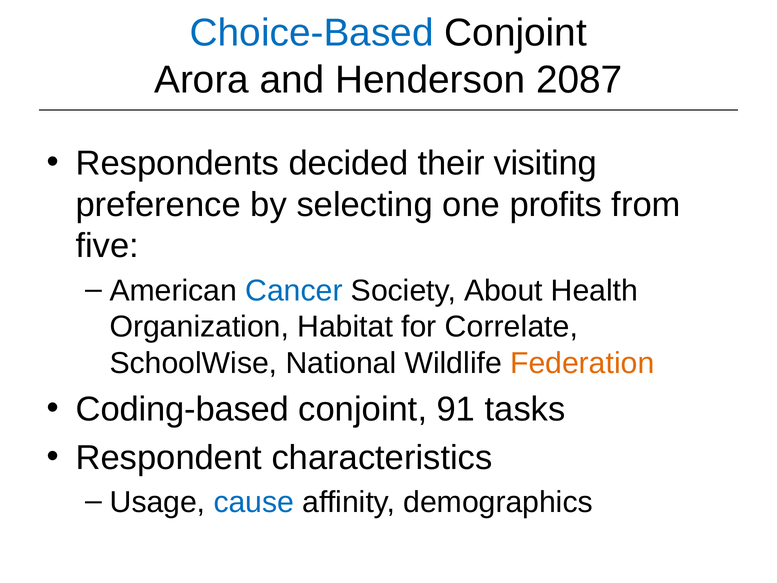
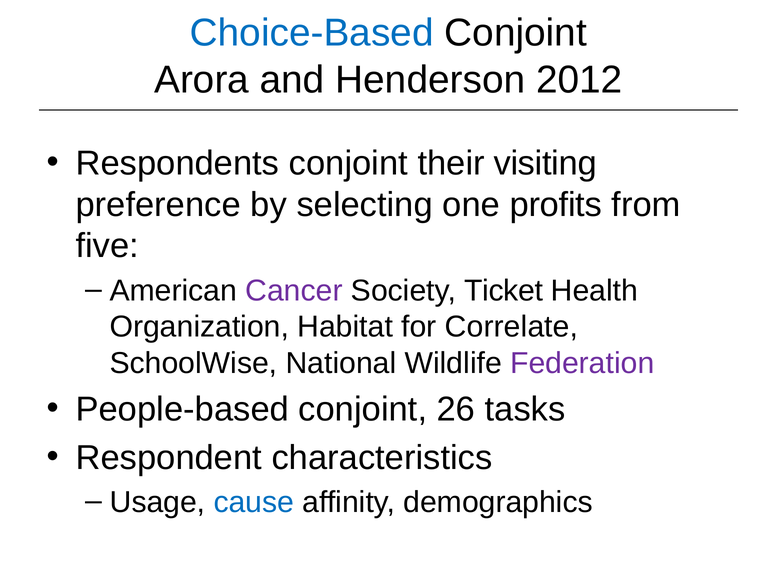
2087: 2087 -> 2012 (579, 80)
Respondents decided: decided -> conjoint (348, 163)
Cancer colour: blue -> purple (294, 291)
About: About -> Ticket (504, 291)
Federation colour: orange -> purple (582, 363)
Coding-based: Coding-based -> People-based (182, 409)
91: 91 -> 26 (456, 409)
